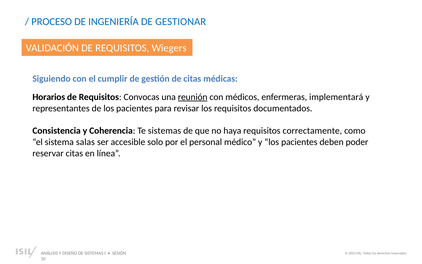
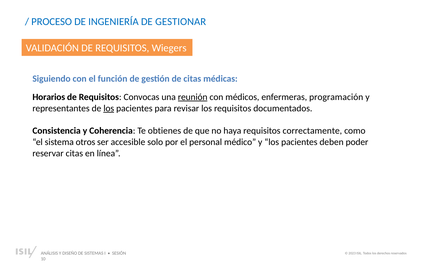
cumplir: cumplir -> función (113, 79)
implementará: implementará -> programación (336, 97)
los underline: none -> present (109, 108)
Te sistemas: sistemas -> obtienes (165, 131)
salas: salas -> otros (86, 142)
